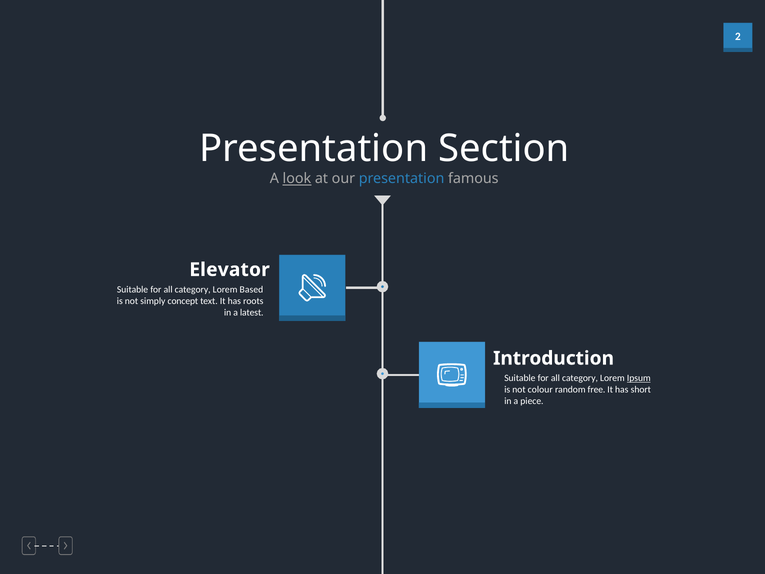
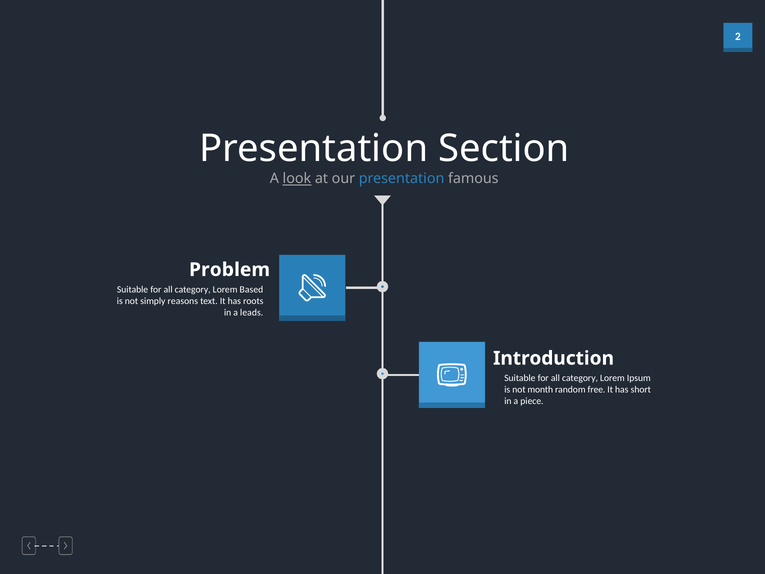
Elevator: Elevator -> Problem (230, 270)
concept: concept -> reasons (183, 301)
latest: latest -> leads (252, 312)
Ipsum underline: present -> none (639, 378)
colour: colour -> month (540, 389)
